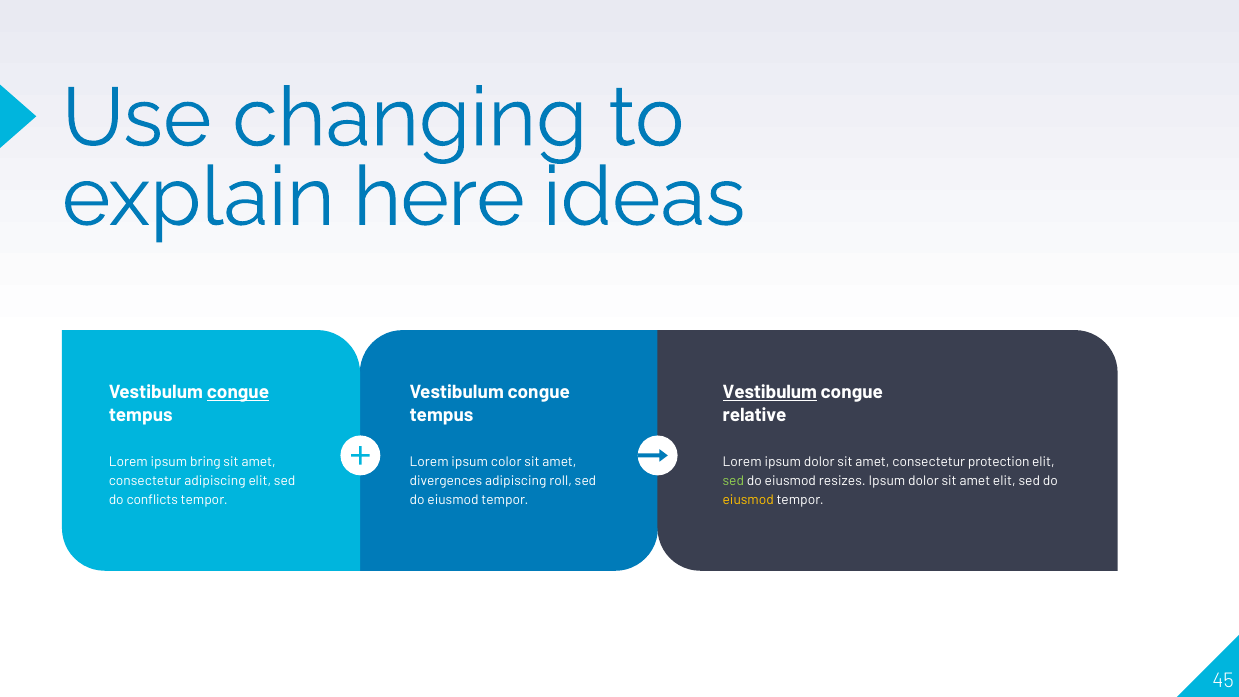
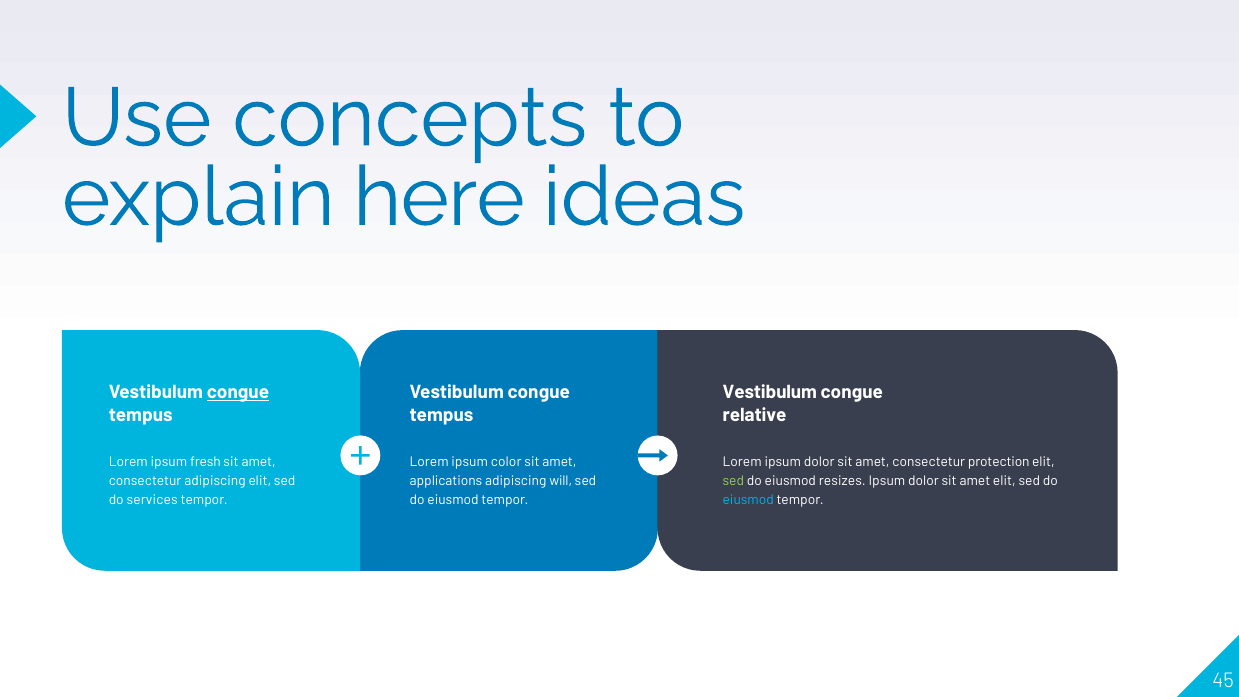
changing: changing -> concepts (410, 118)
Vestibulum underline: present -> none (770, 392)
bring: bring -> fresh (205, 462)
divergences: divergences -> applications (446, 481)
roll: roll -> will (561, 481)
conflicts: conflicts -> services (152, 500)
eiusmod colour: yellow -> light blue (748, 500)
